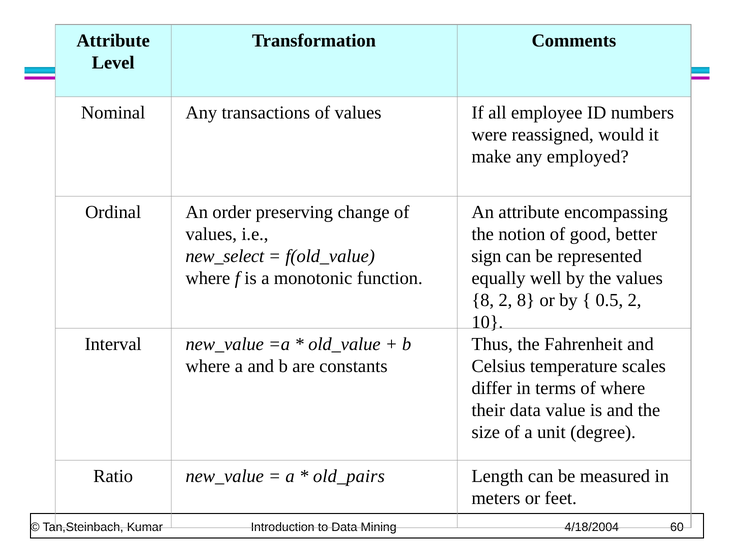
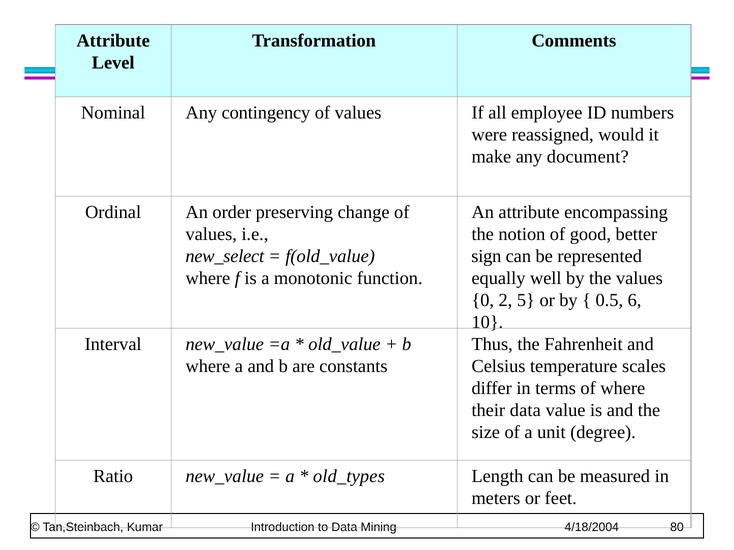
transactions: transactions -> contingency (266, 113)
employed: employed -> document (588, 157)
8: 8 -> 0 (483, 301)
2 8: 8 -> 5 (526, 301)
0.5 2: 2 -> 6 (635, 301)
old_pairs: old_pairs -> old_types (349, 477)
60: 60 -> 80 (677, 528)
